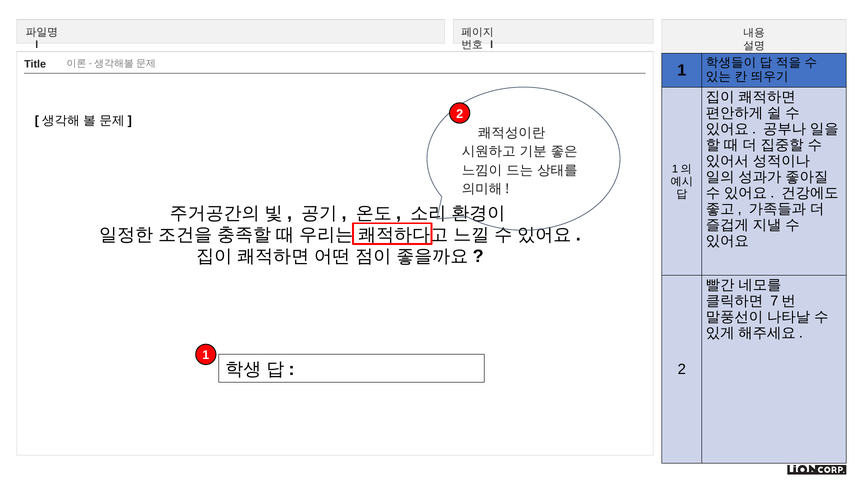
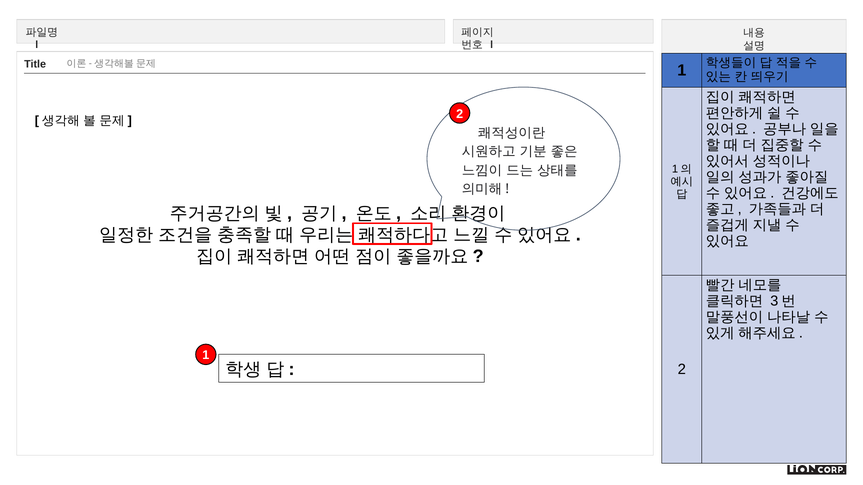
7: 7 -> 3 (774, 301)
